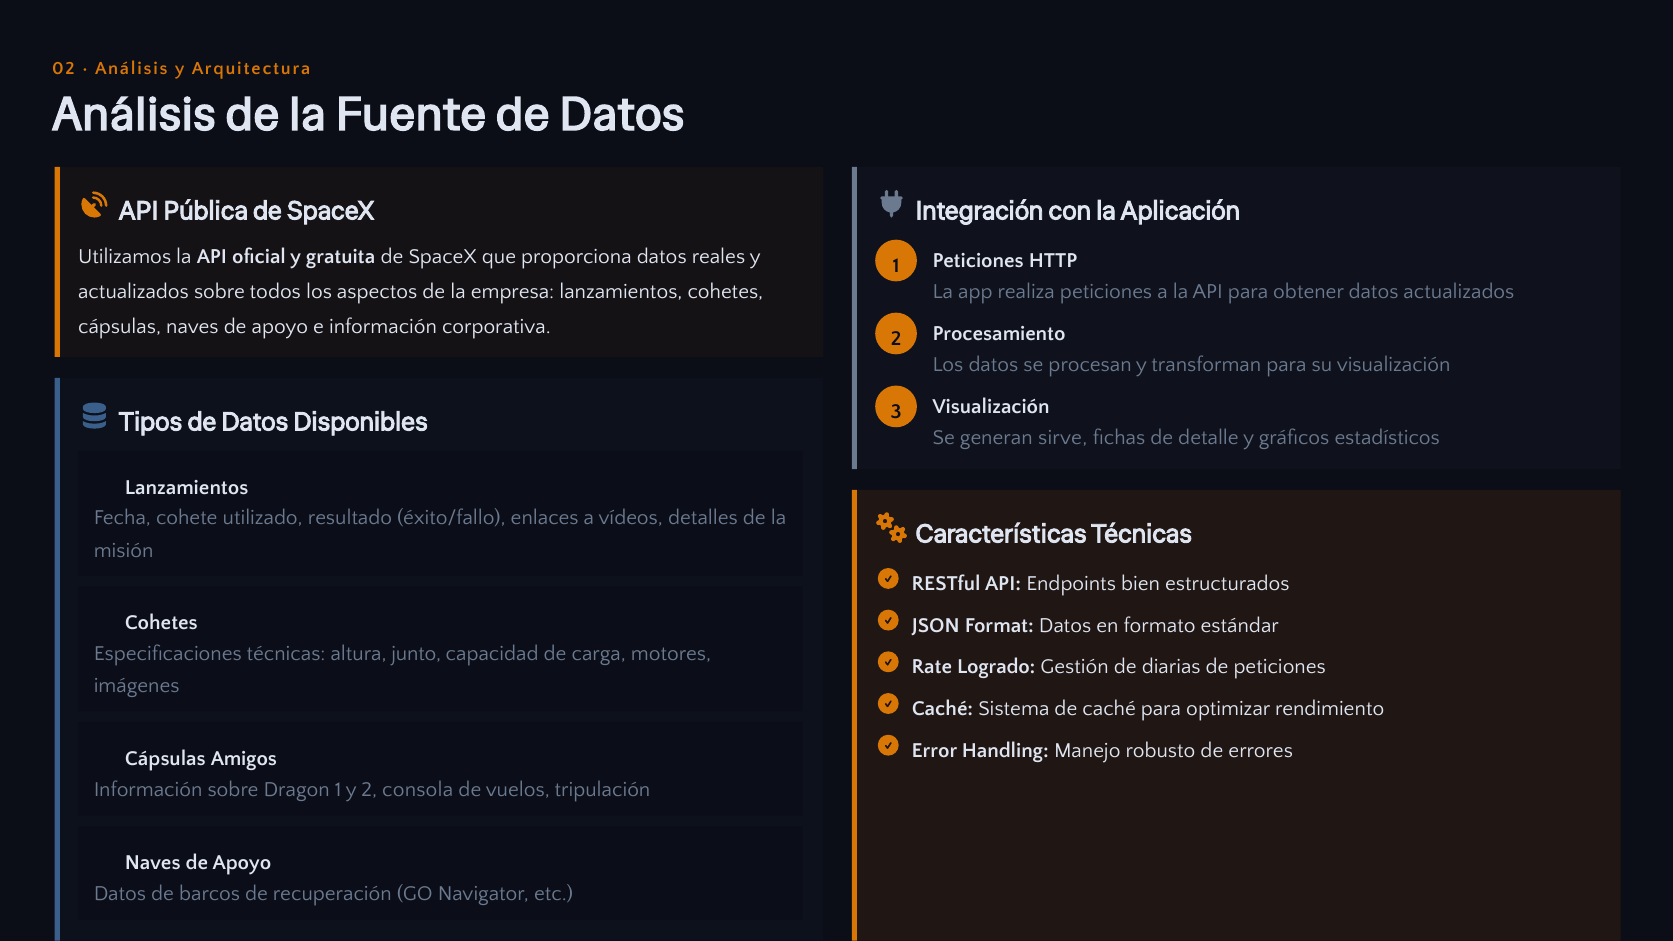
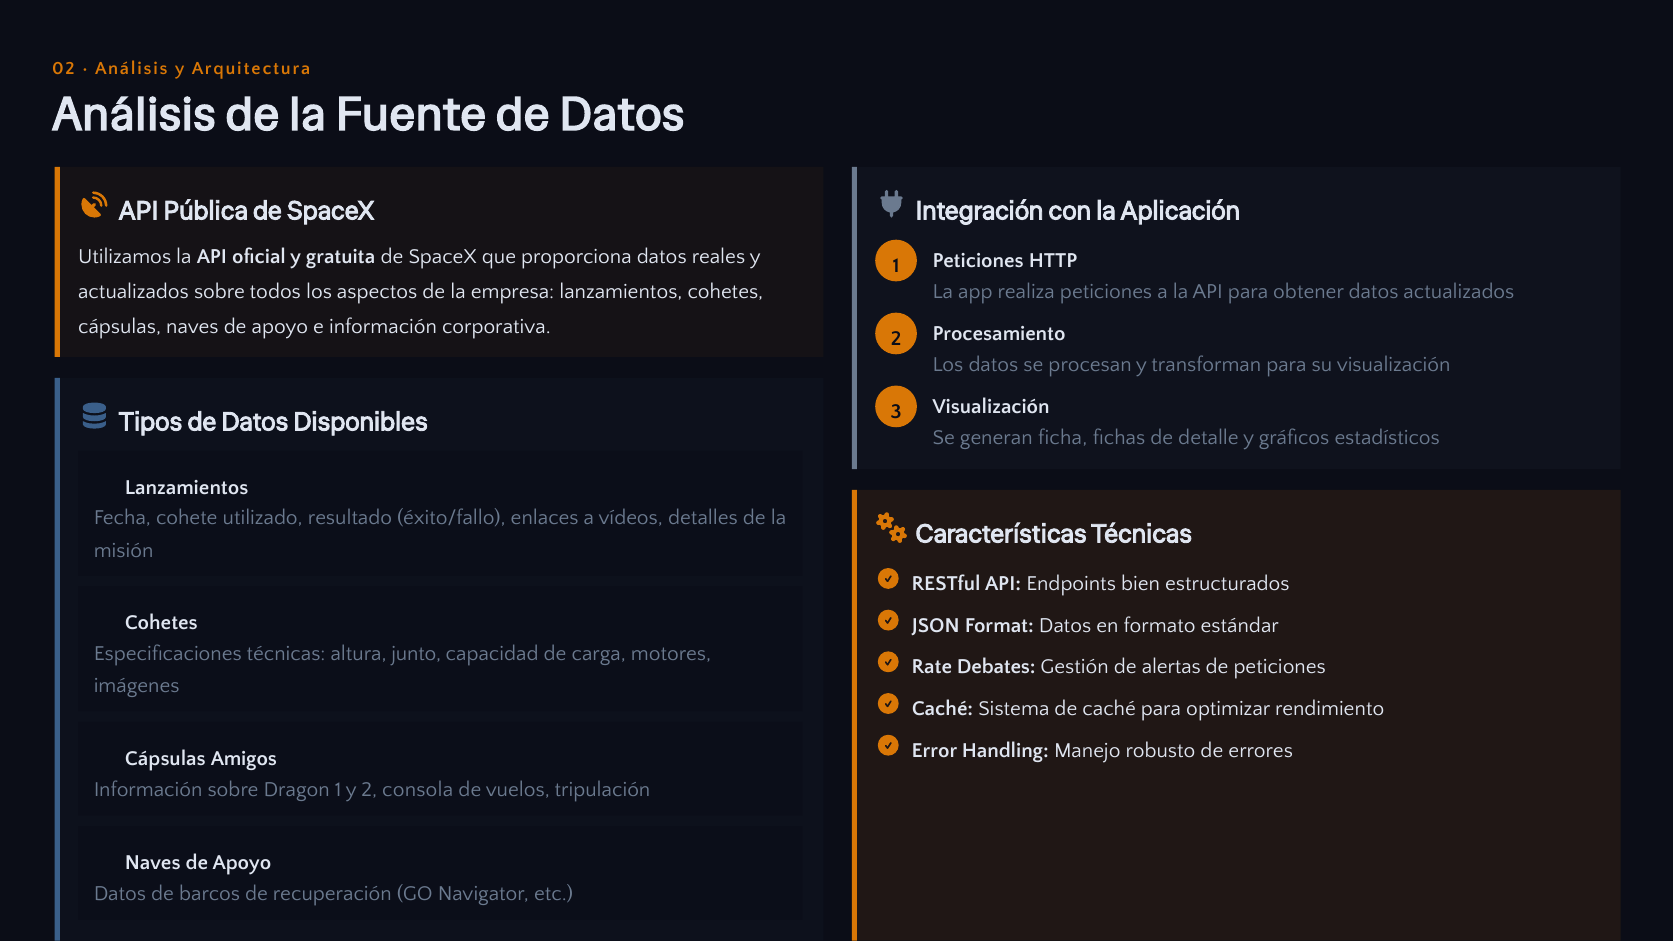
sirve: sirve -> ficha (1063, 438)
Logrado: Logrado -> Debates (996, 667)
diarias: diarias -> alertas (1171, 667)
